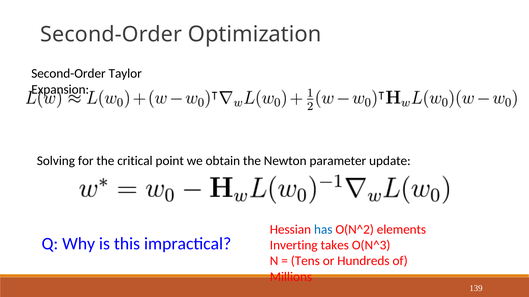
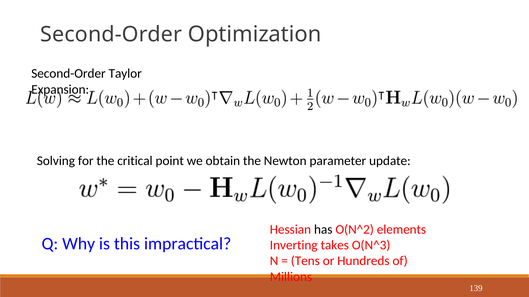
has colour: blue -> black (323, 230)
